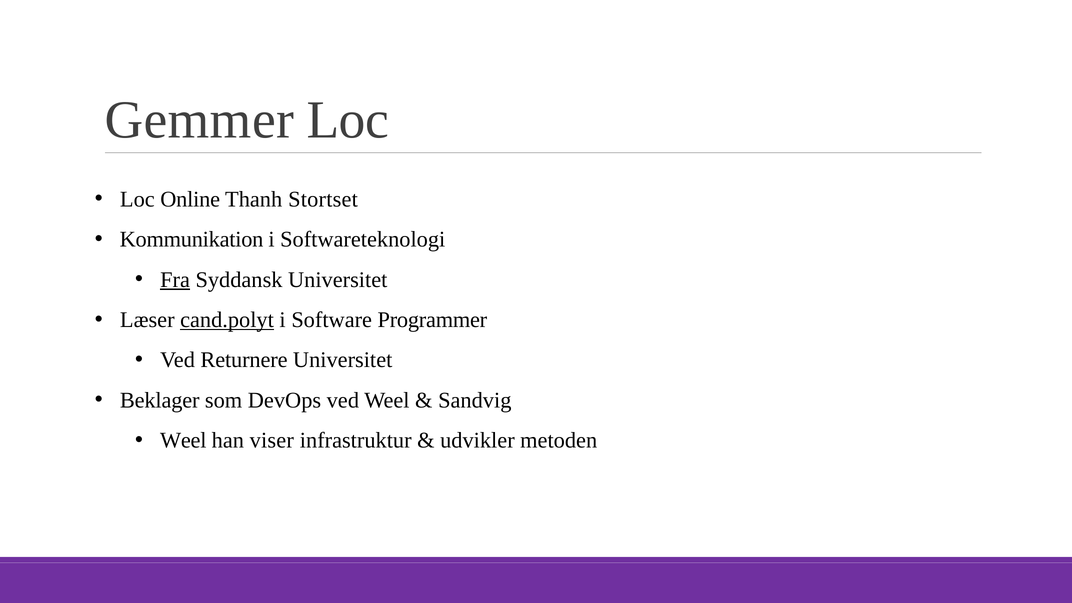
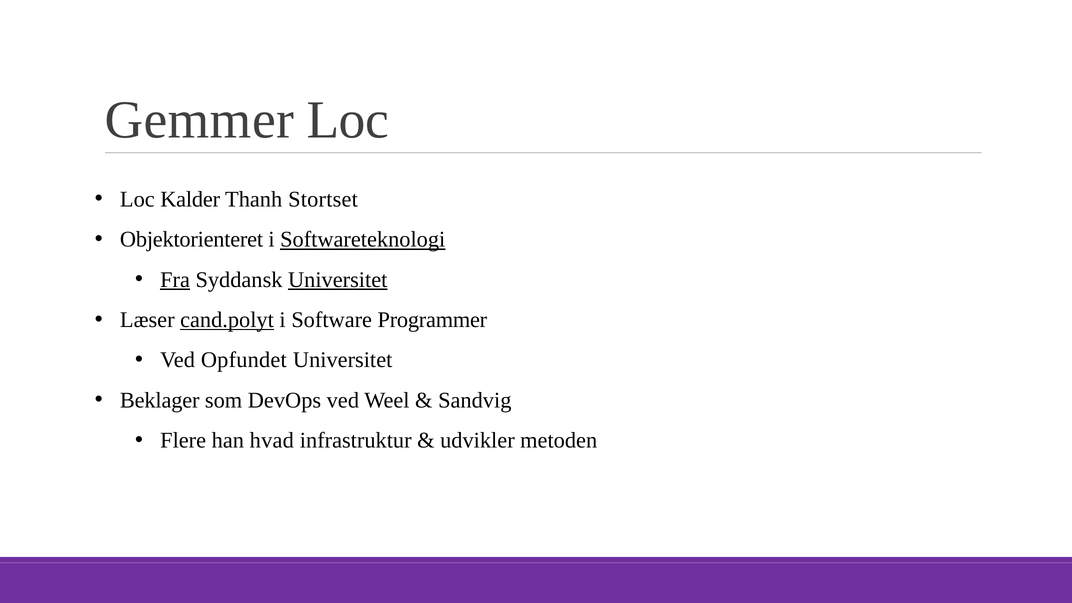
Online: Online -> Kalder (190, 199)
Kommunikation: Kommunikation -> Objektorienteret (192, 240)
Softwareteknologi underline: none -> present (363, 240)
Universitet underline: none -> present (338, 280)
Returnere: Returnere -> Opfundet (244, 360)
Weel: Weel -> Flere (183, 441)
viser: viser -> hvad (272, 441)
